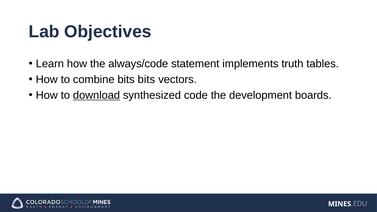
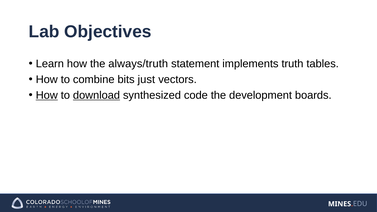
always/code: always/code -> always/truth (138, 64)
bits bits: bits -> just (146, 80)
How underline: none -> present (47, 95)
